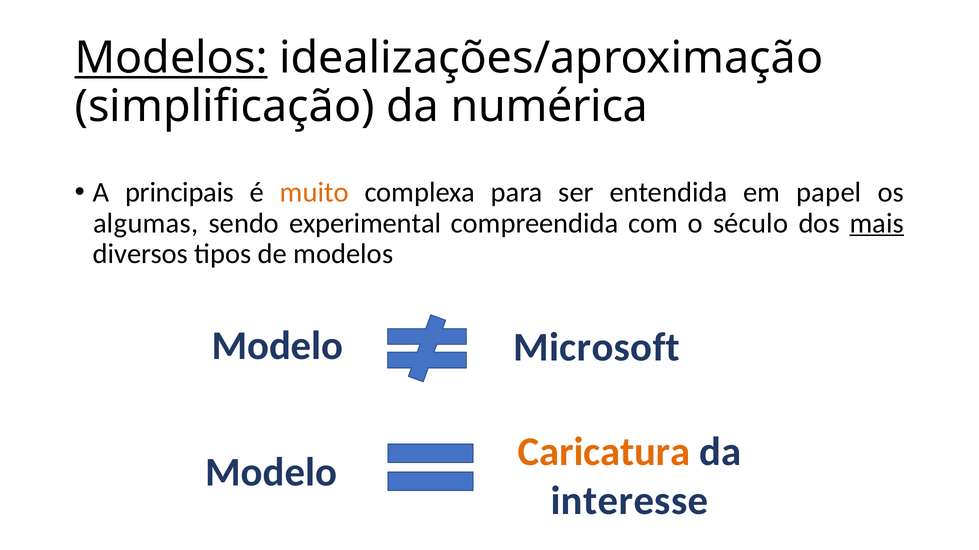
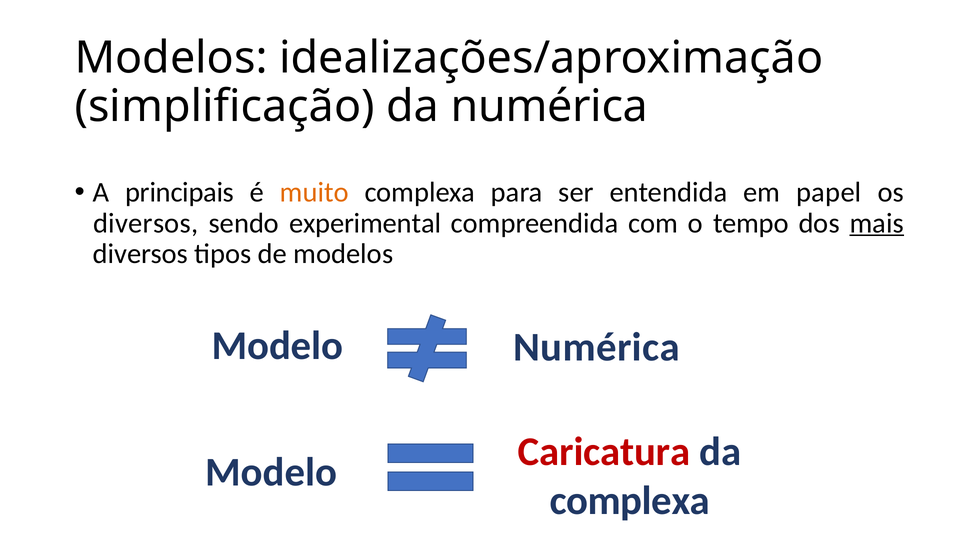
Modelos underline: present -> none (171, 58)
algumas: algumas -> diversos (146, 223)
século: século -> tempo (751, 223)
Modelo Microsoft: Microsoft -> Numérica (596, 348)
Caricatura colour: orange -> red (604, 452)
interesse: interesse -> complexa (630, 501)
